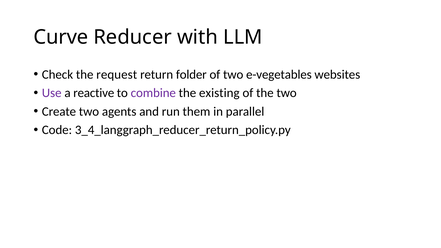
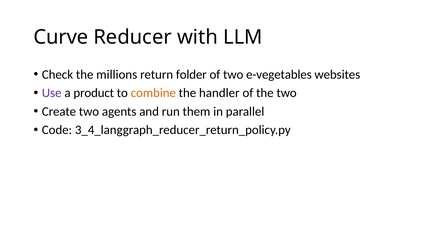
request: request -> millions (117, 75)
reactive: reactive -> product (94, 93)
combine colour: purple -> orange (153, 93)
existing: existing -> handler (219, 93)
